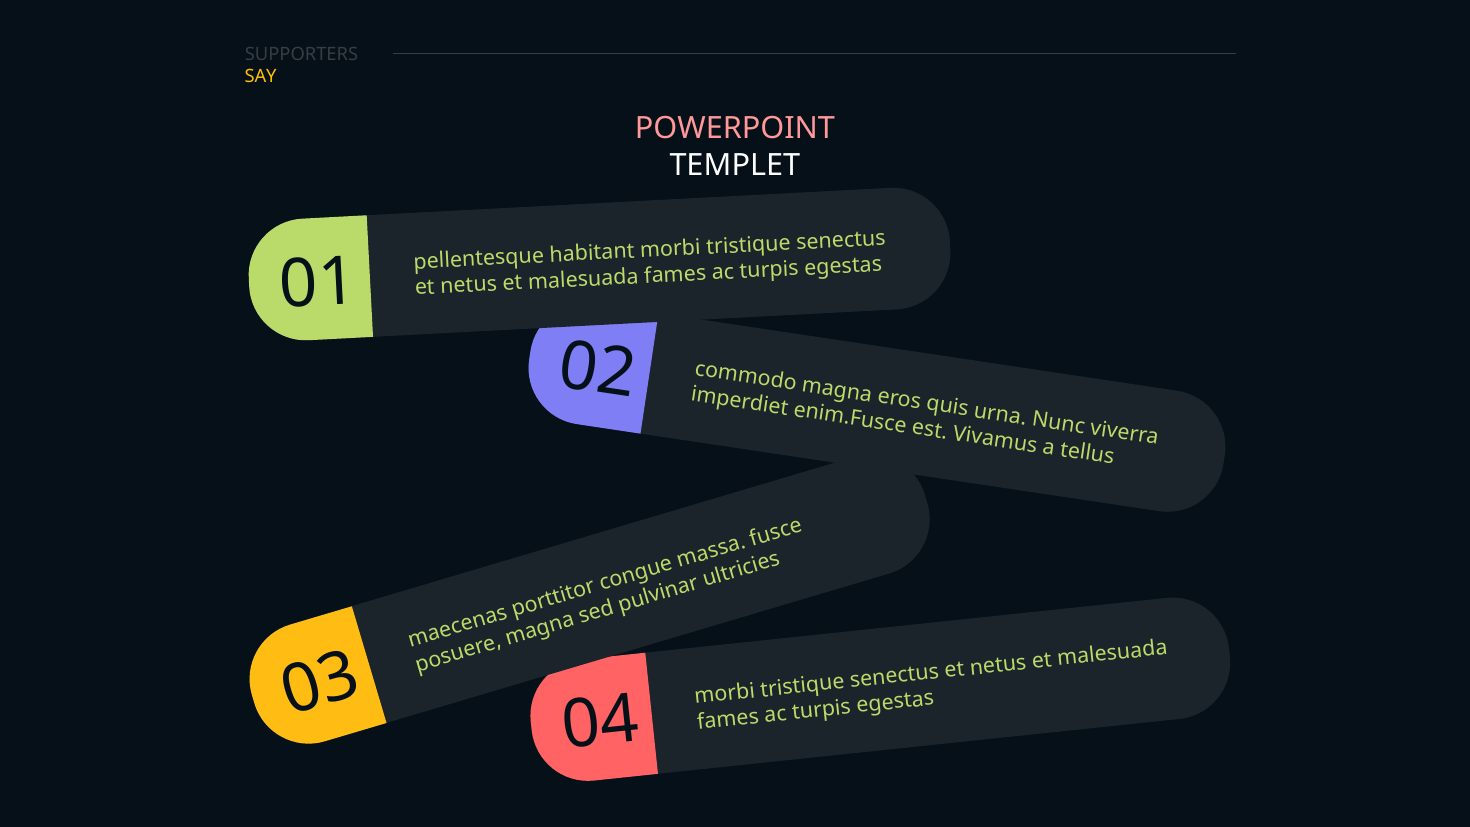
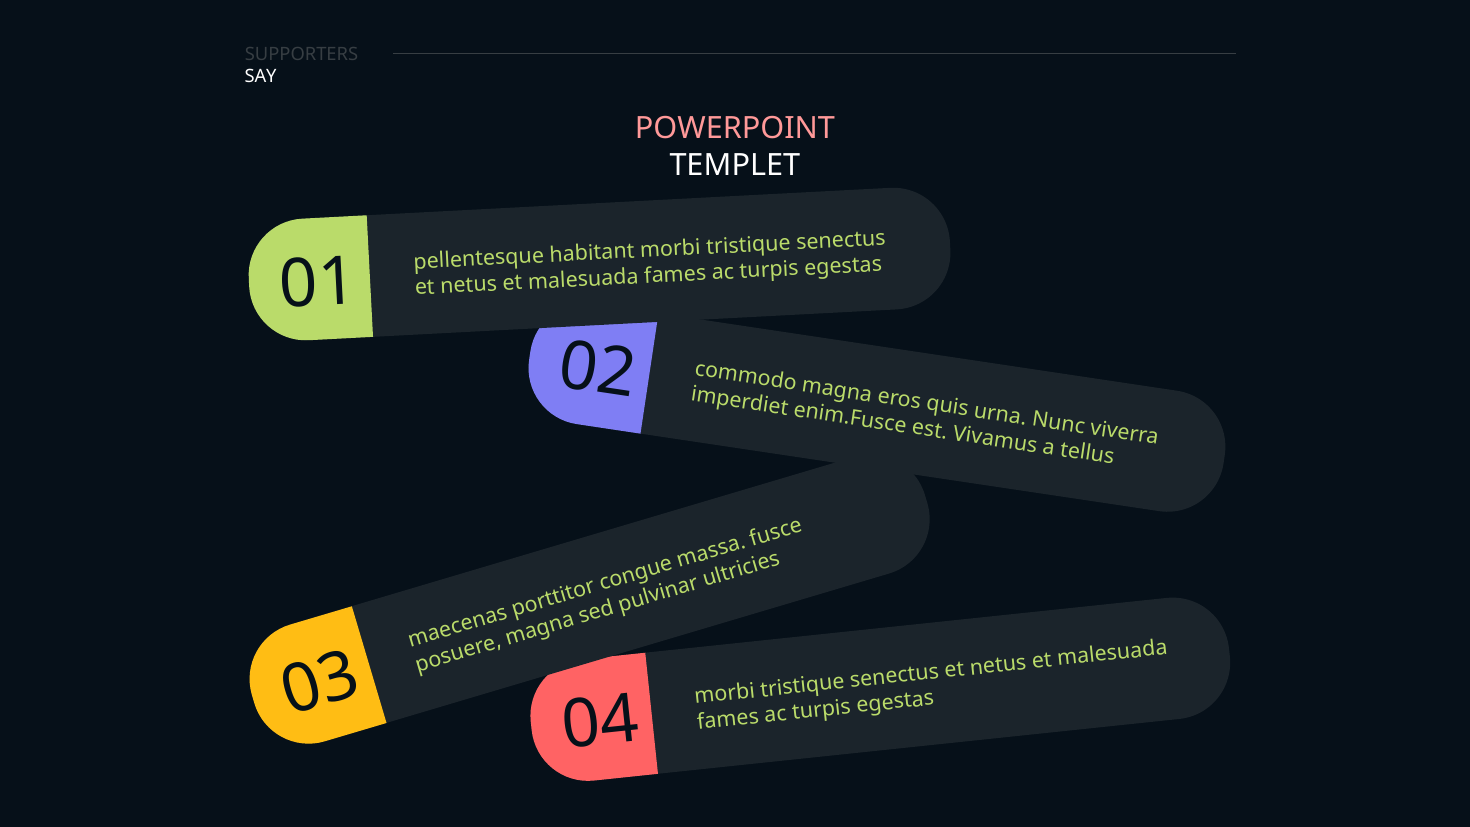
SAY colour: yellow -> white (261, 76)
